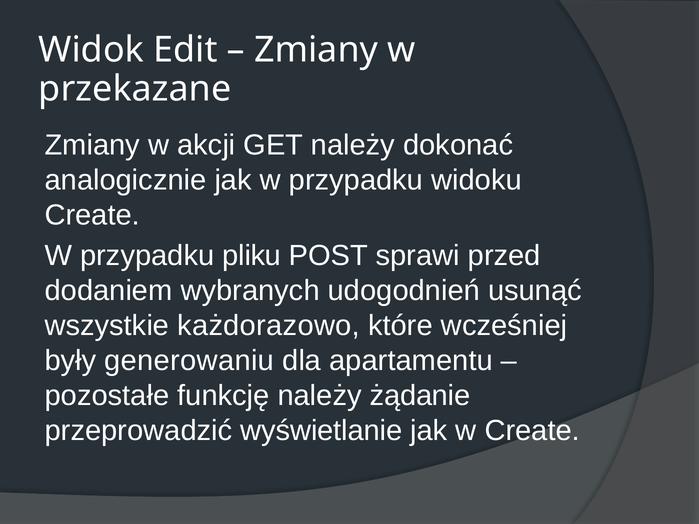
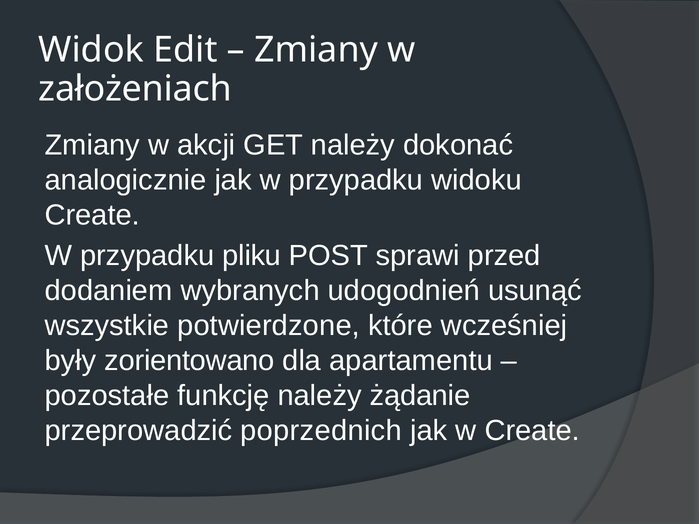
przekazane: przekazane -> założeniach (135, 89)
każdorazowo: każdorazowo -> potwierdzone (269, 326)
generowaniu: generowaniu -> zorientowano (189, 361)
wyświetlanie: wyświetlanie -> poprzednich (321, 431)
